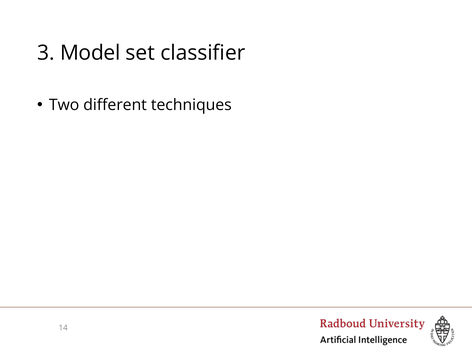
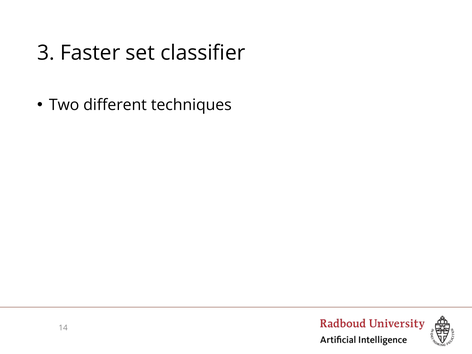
Model: Model -> Faster (90, 53)
